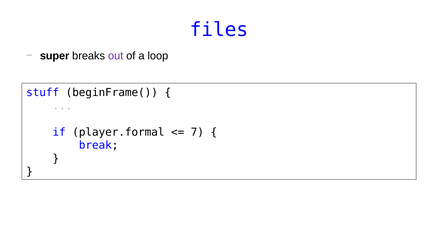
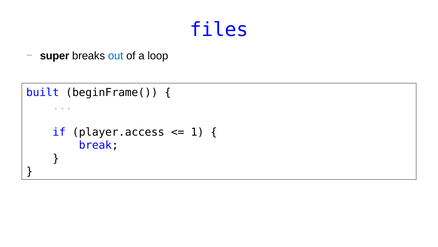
out colour: purple -> blue (116, 56)
stuff: stuff -> built (43, 92)
player.formal: player.formal -> player.access (118, 132)
7: 7 -> 1 (197, 132)
